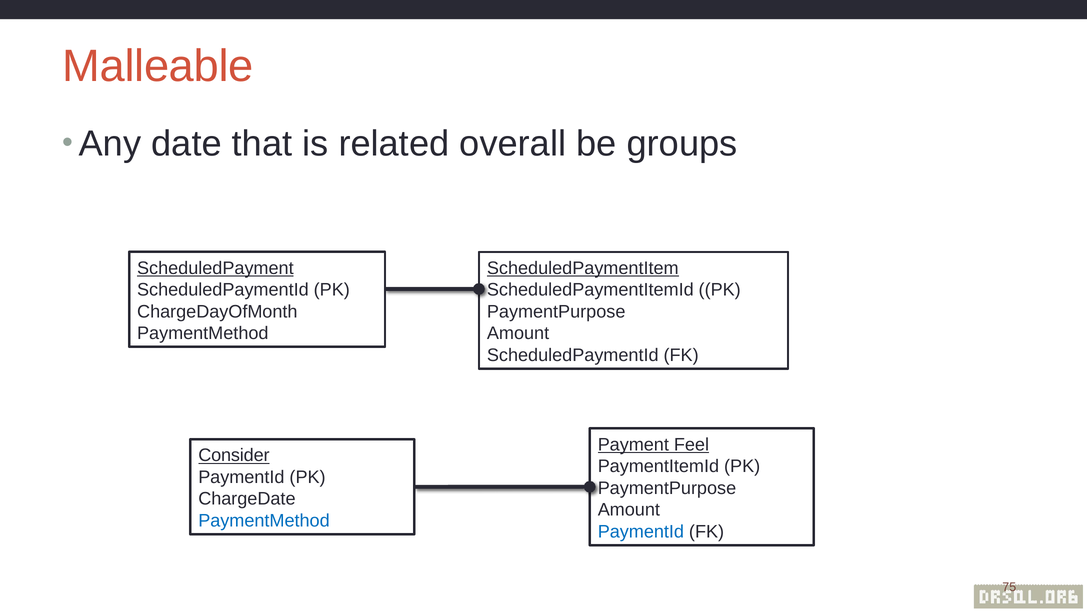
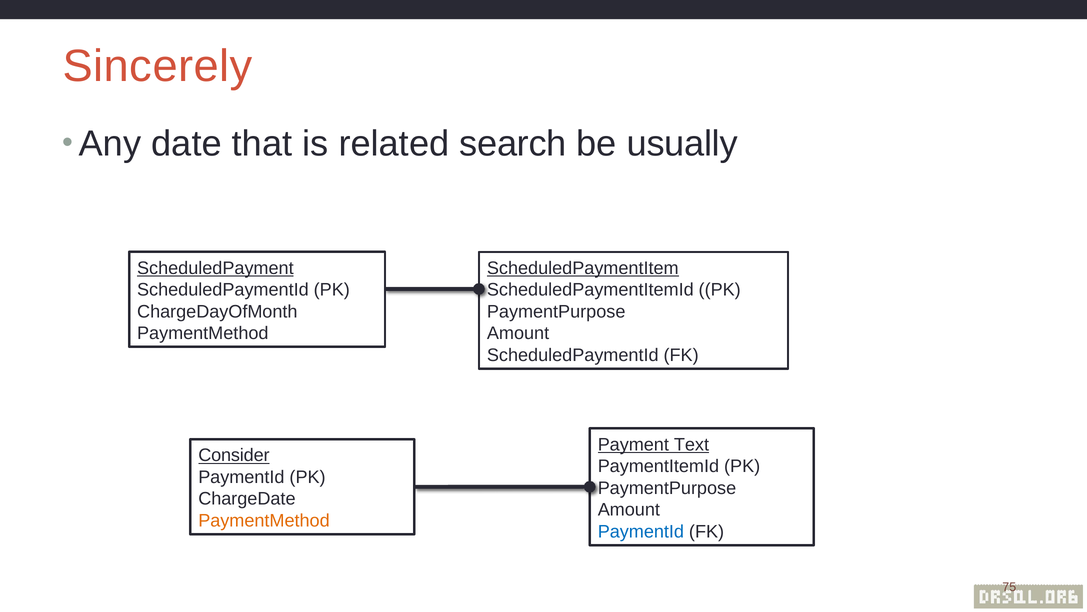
Malleable: Malleable -> Sincerely (158, 66)
overall: overall -> search (513, 144)
groups: groups -> usually (682, 144)
Feel: Feel -> Text (691, 444)
PaymentMethod colour: blue -> orange (264, 520)
